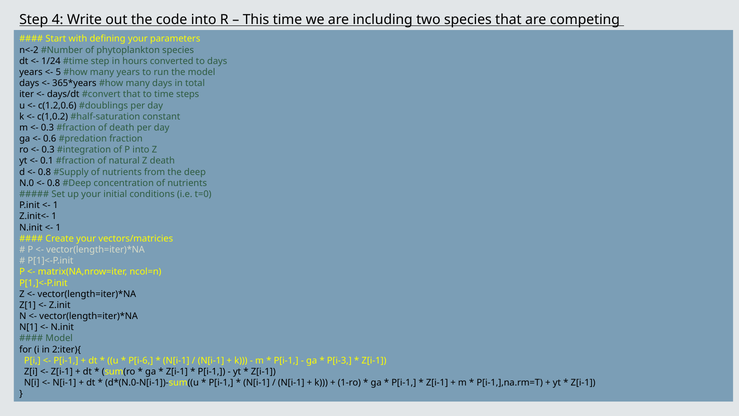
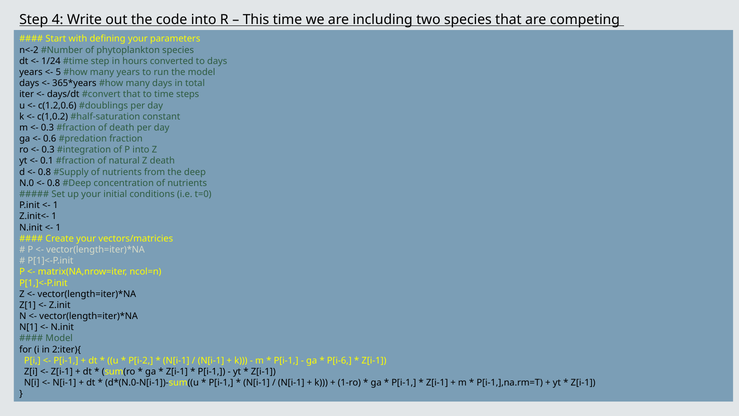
P[i-6: P[i-6 -> P[i-2 (141, 360)
P[i-3: P[i-3 -> P[i-6 (339, 360)
